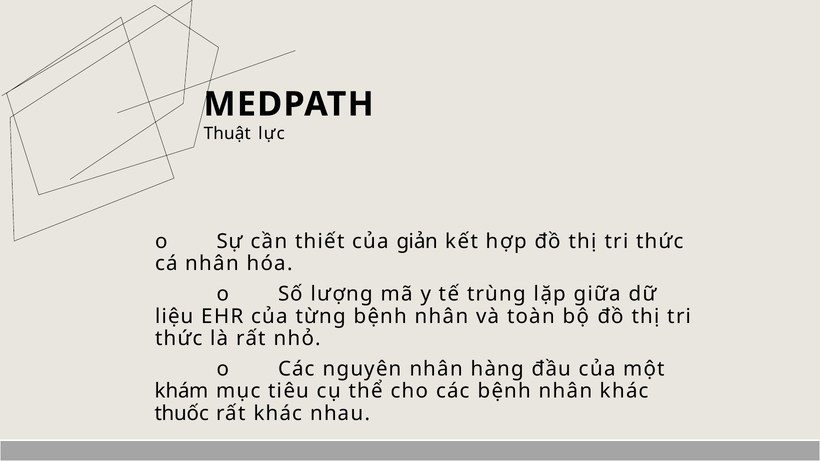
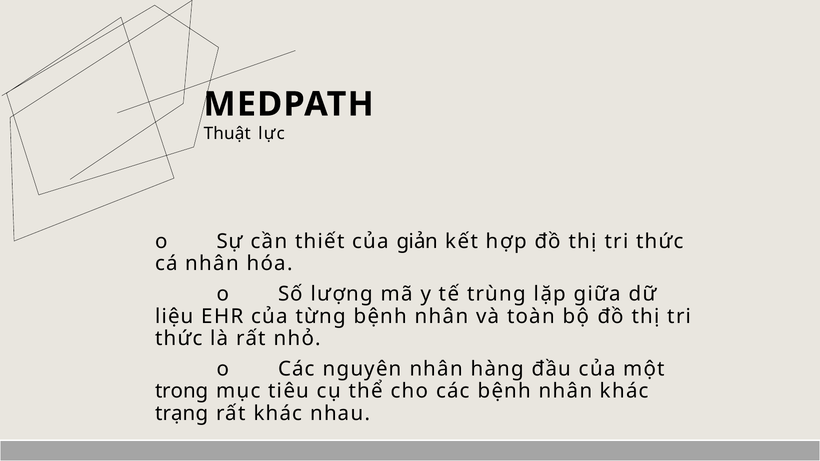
khám: khám -> trong (182, 391)
thuốc: thuốc -> trạng (182, 414)
